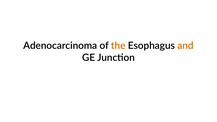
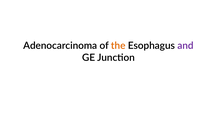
and colour: orange -> purple (185, 46)
